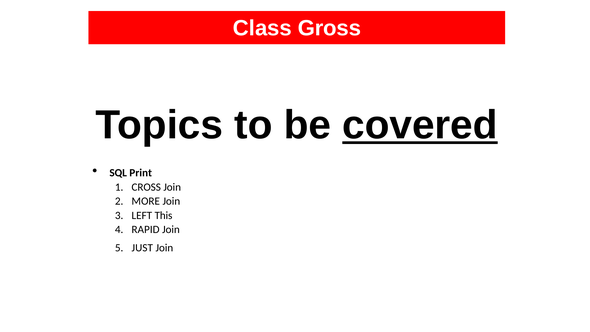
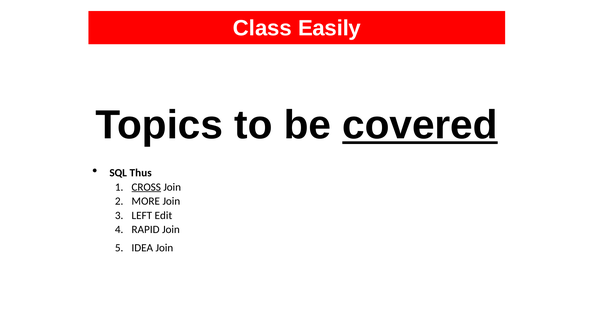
Gross: Gross -> Easily (329, 28)
Print: Print -> Thus (141, 173)
CROSS underline: none -> present (146, 187)
This: This -> Edit (163, 215)
JUST: JUST -> IDEA (142, 248)
